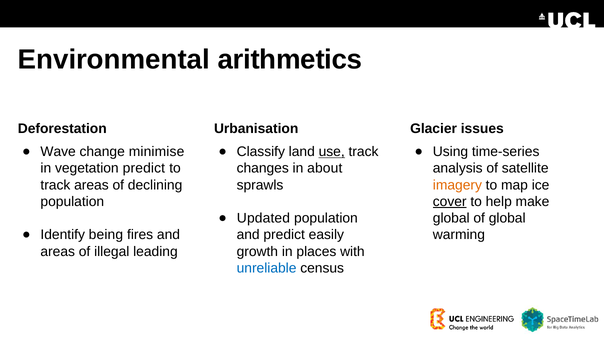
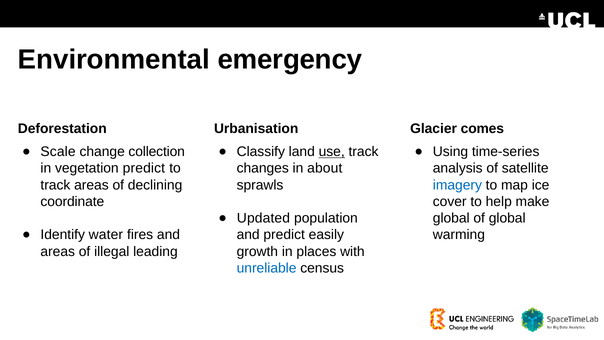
arithmetics: arithmetics -> emergency (290, 59)
issues: issues -> comes (482, 129)
Wave: Wave -> Scale (58, 152)
minimise: minimise -> collection (157, 152)
imagery colour: orange -> blue (457, 185)
population: population -> coordinate (72, 201)
cover underline: present -> none (450, 201)
being: being -> water (106, 235)
